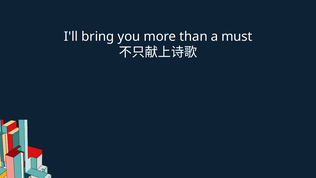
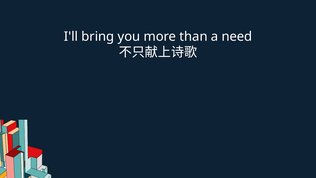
must: must -> need (237, 37)
